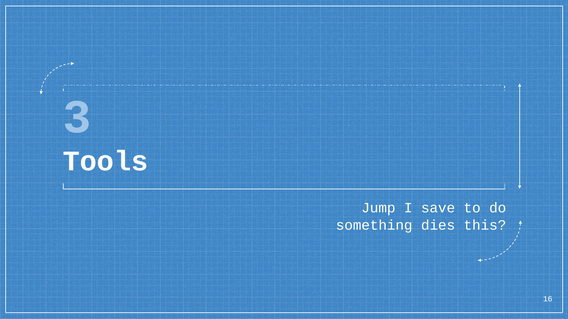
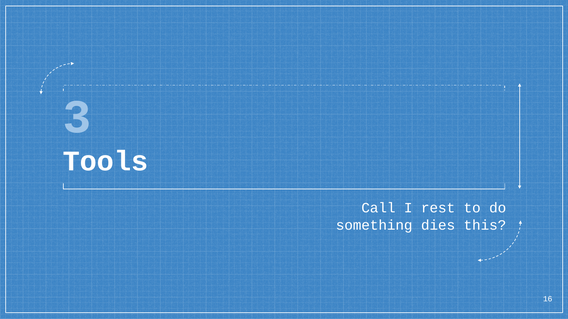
Jump: Jump -> Call (378, 208)
save: save -> rest (438, 208)
